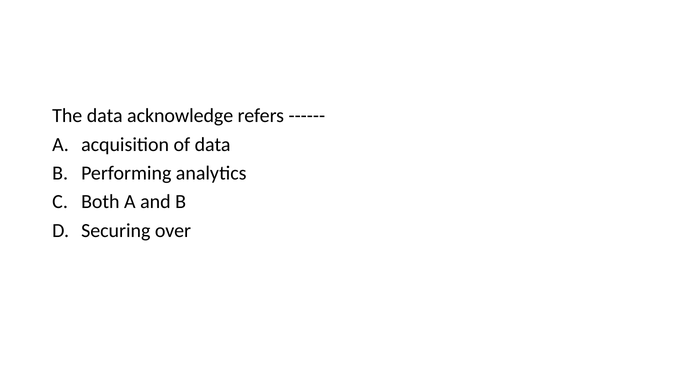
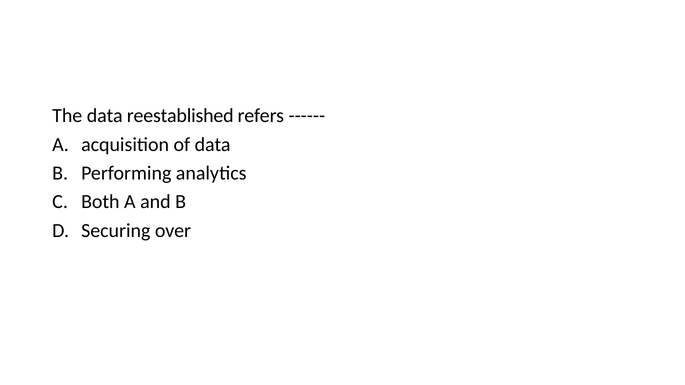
acknowledge: acknowledge -> reestablished (180, 116)
